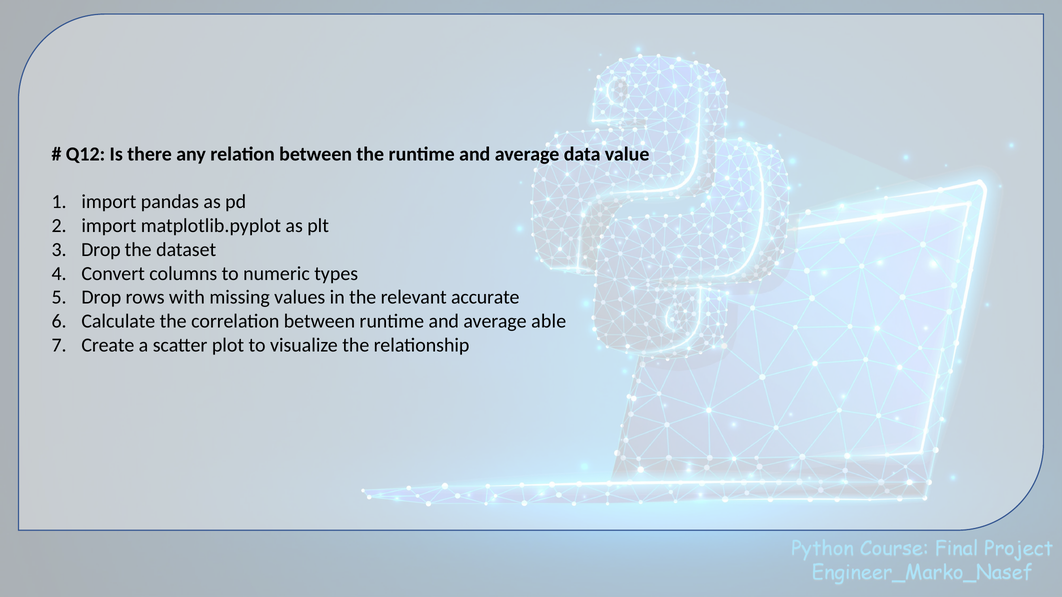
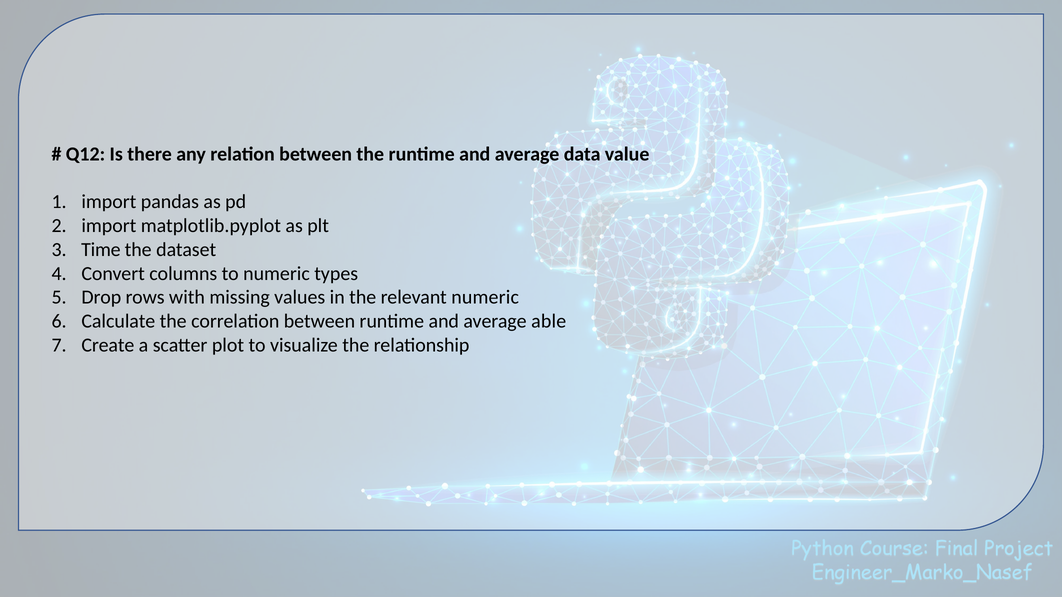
Drop: Drop -> Time (101, 250)
relevant accurate: accurate -> numeric (485, 298)
